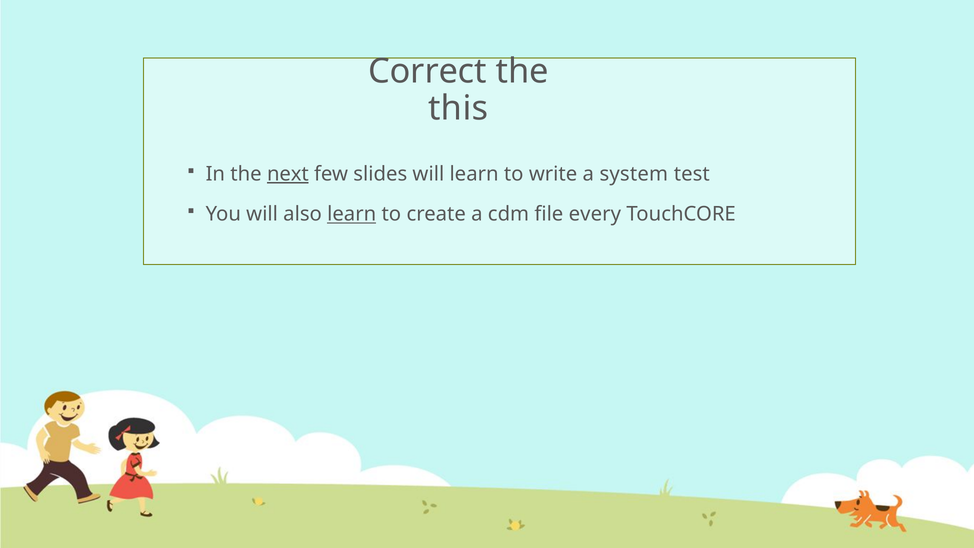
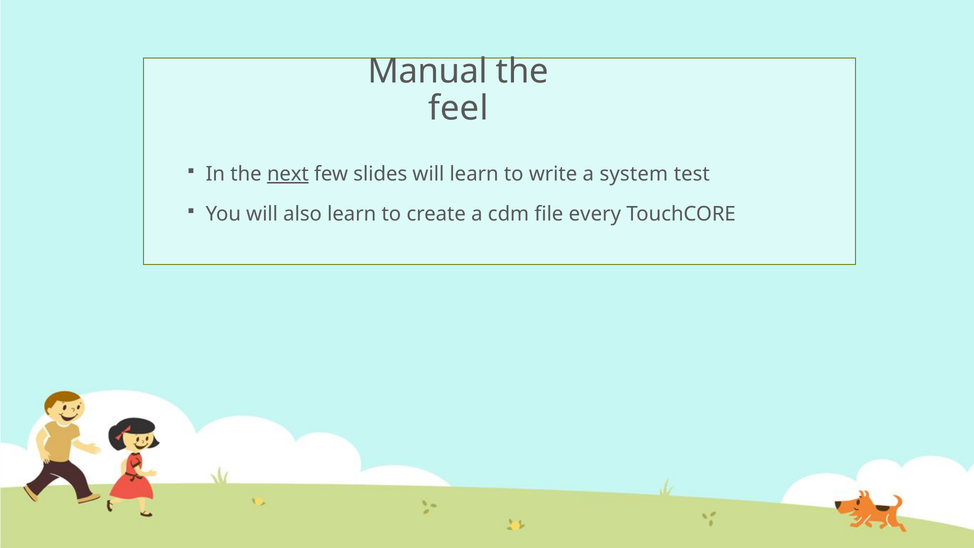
Correct: Correct -> Manual (428, 71)
this: this -> feel (458, 108)
learn underline: present -> none (352, 214)
